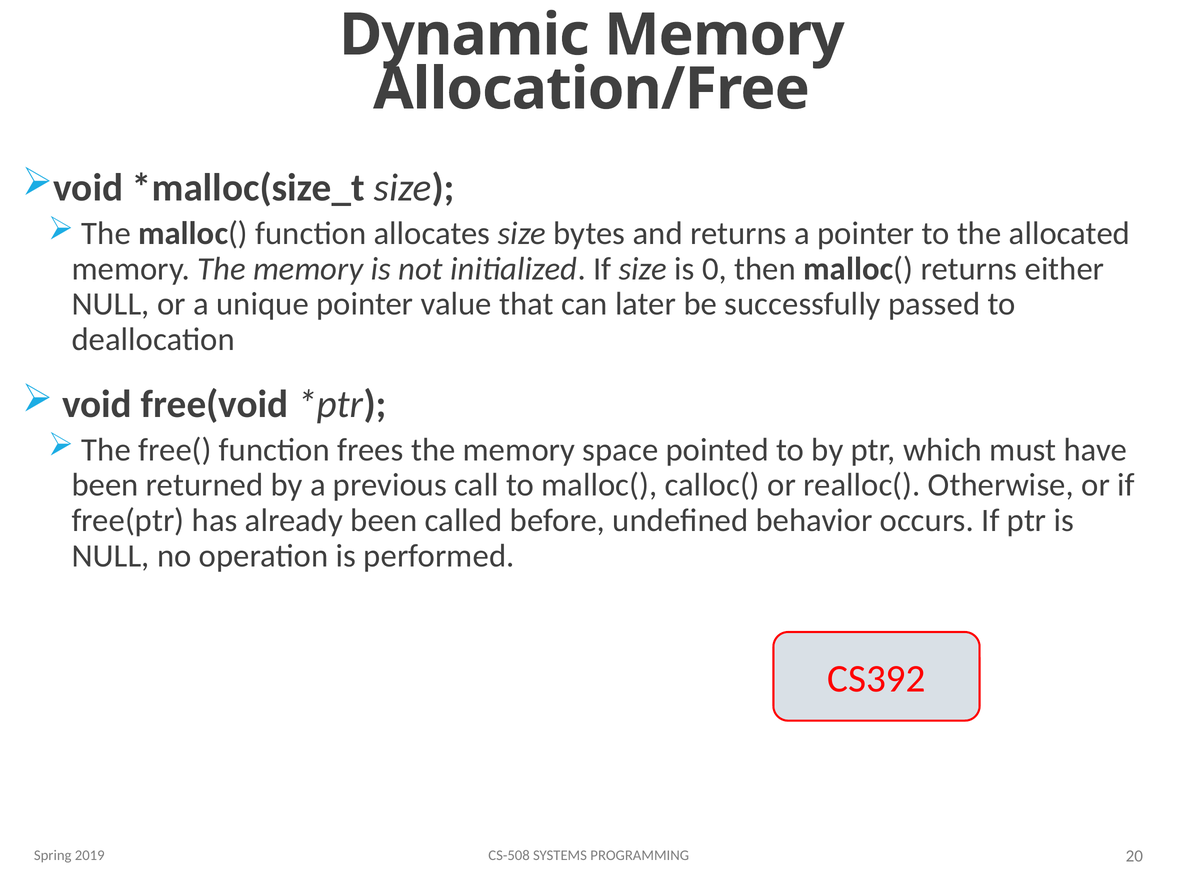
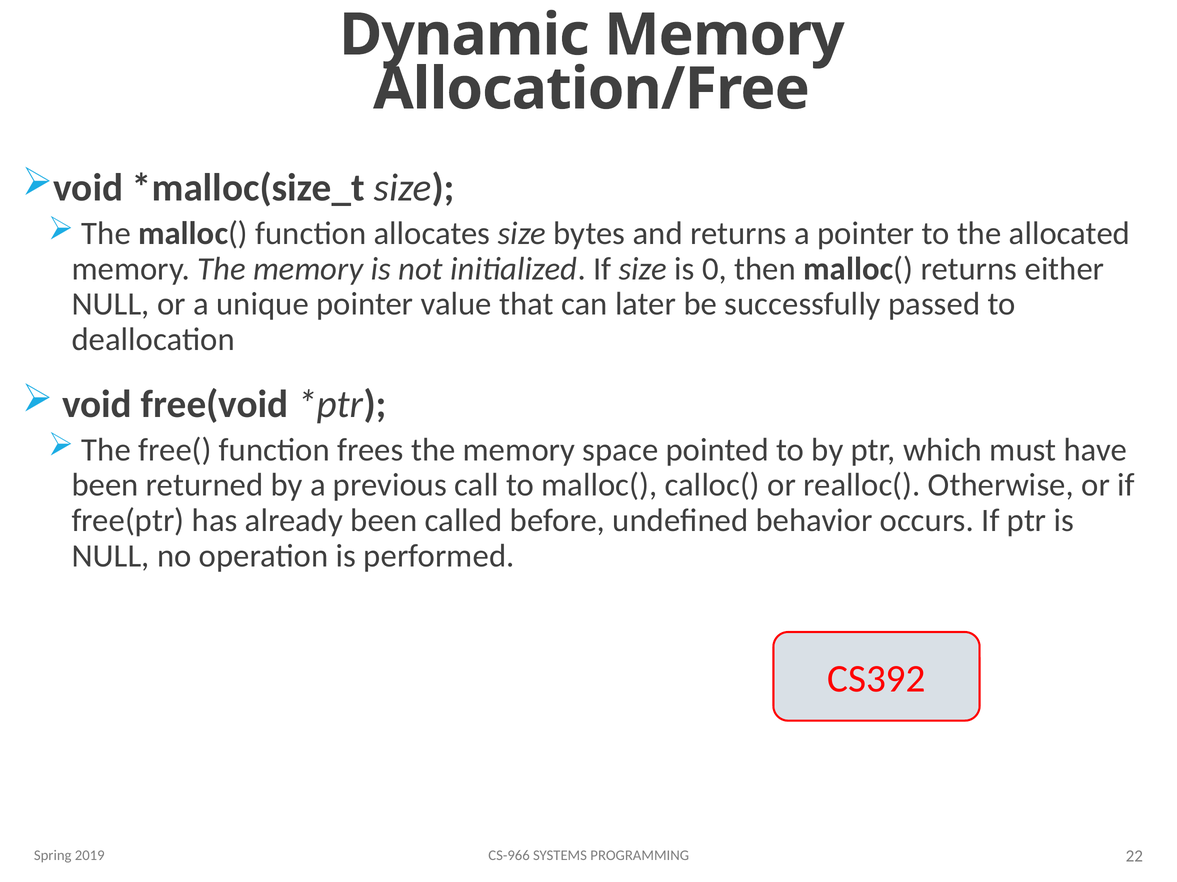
CS-508: CS-508 -> CS-966 (509, 856)
20: 20 -> 22 (1134, 857)
